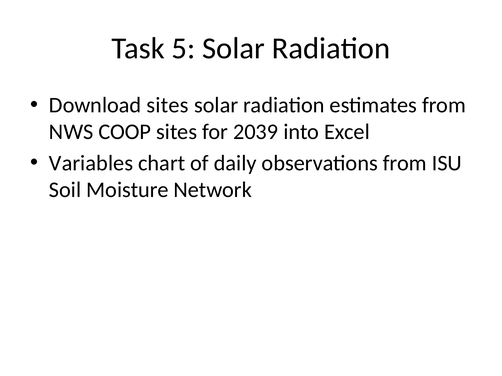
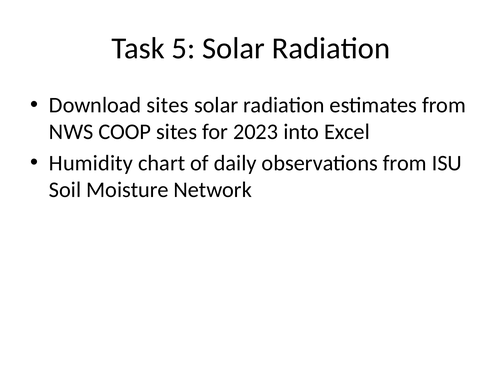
2039: 2039 -> 2023 (256, 132)
Variables: Variables -> Humidity (91, 163)
